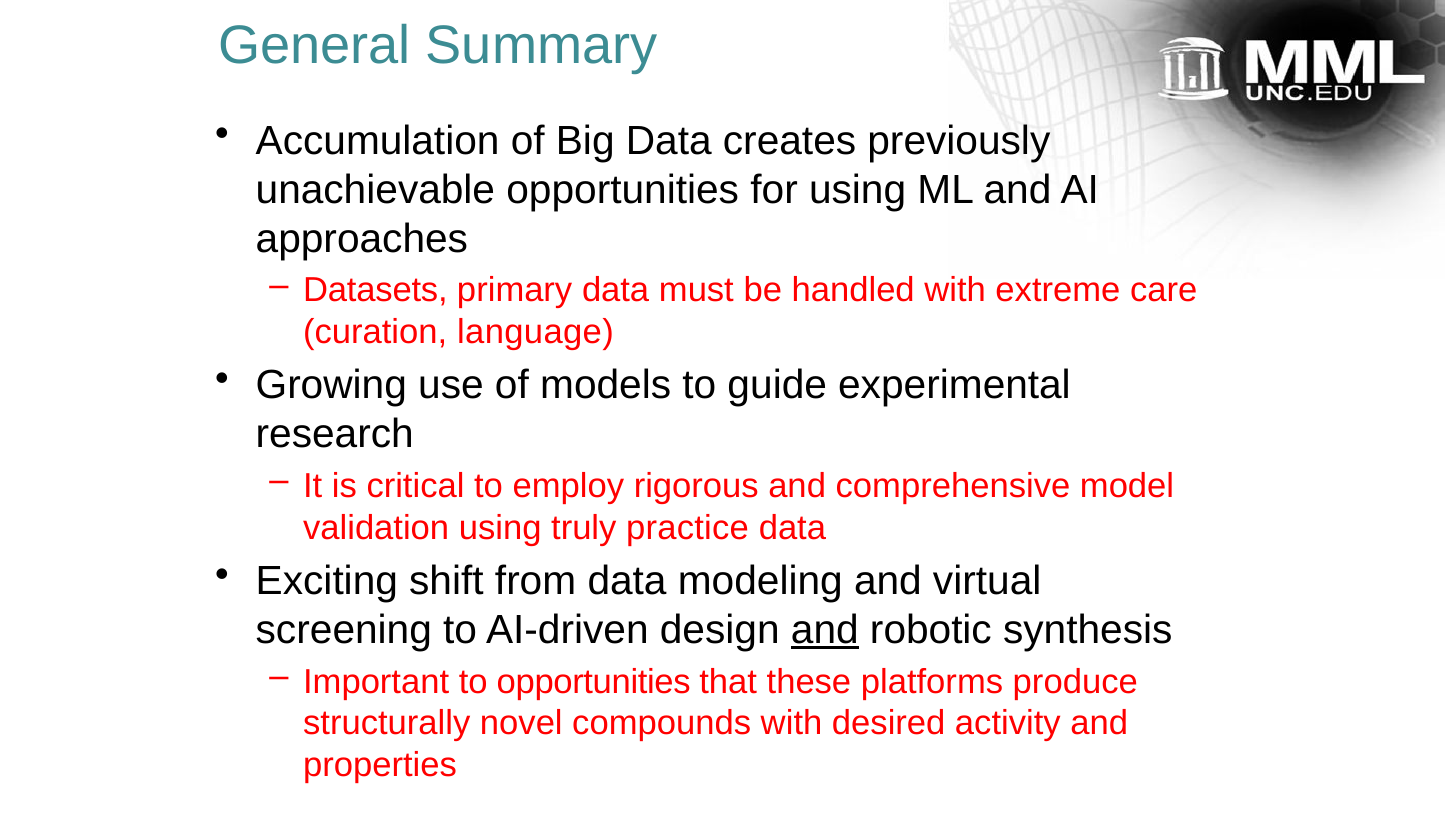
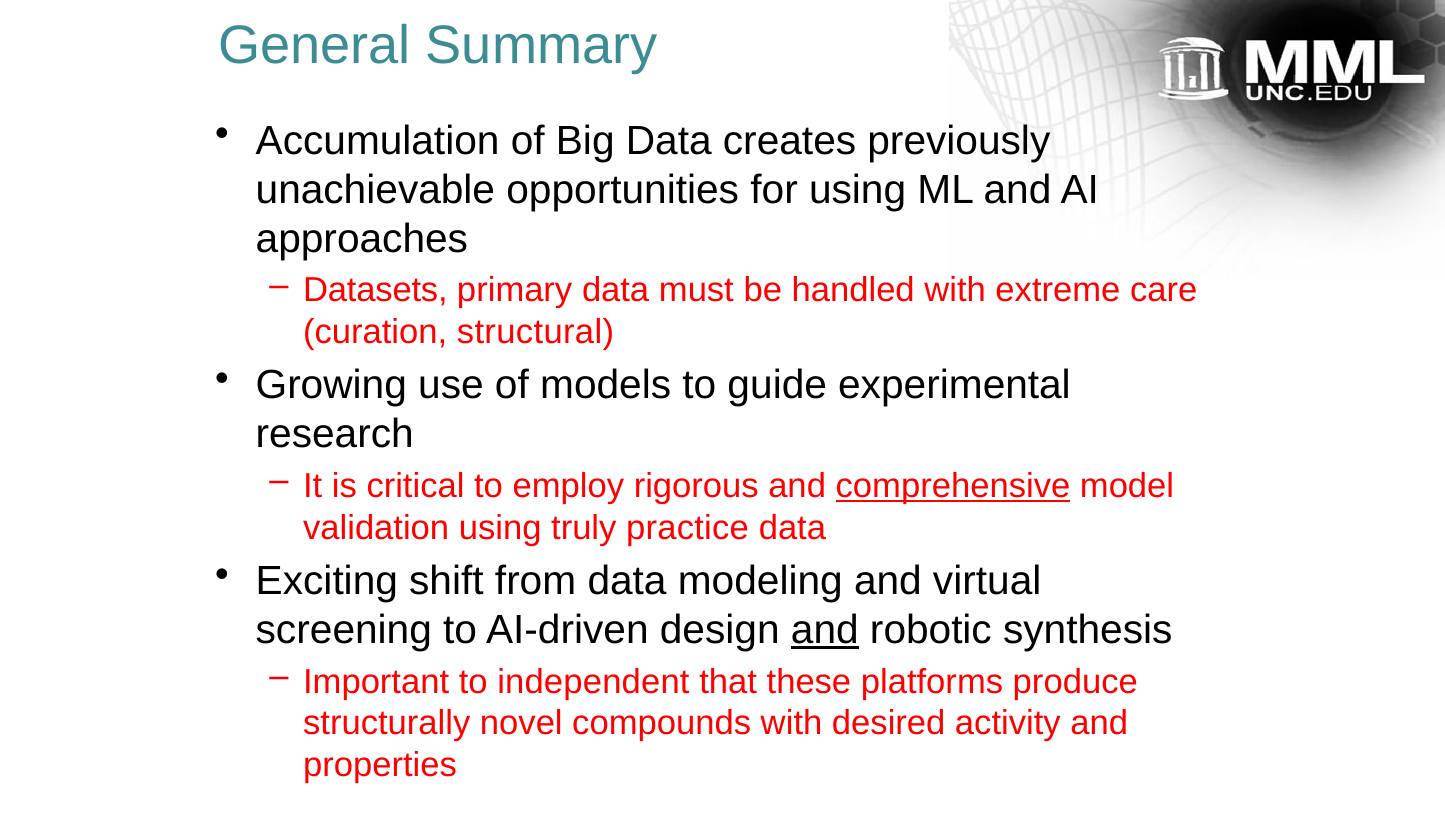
language: language -> structural (535, 332)
comprehensive underline: none -> present (953, 486)
to opportunities: opportunities -> independent (593, 682)
